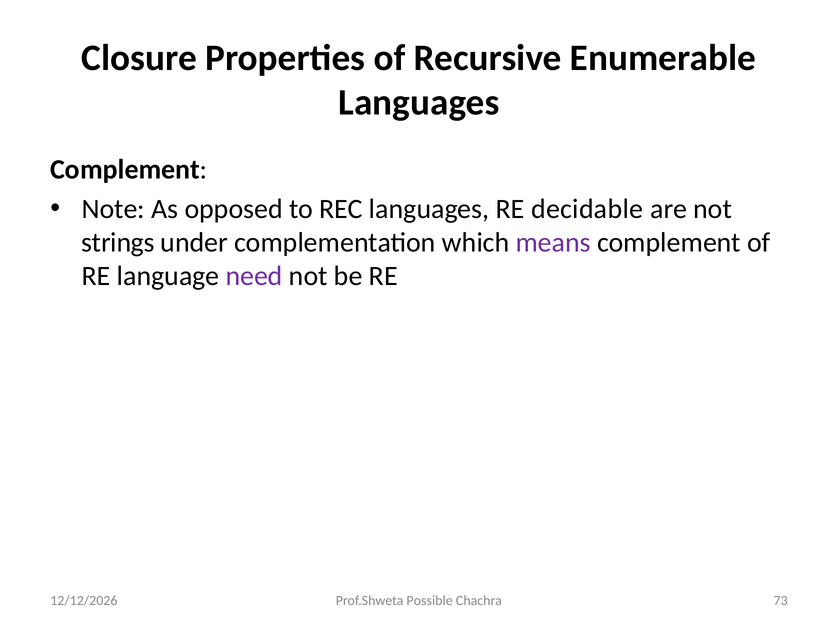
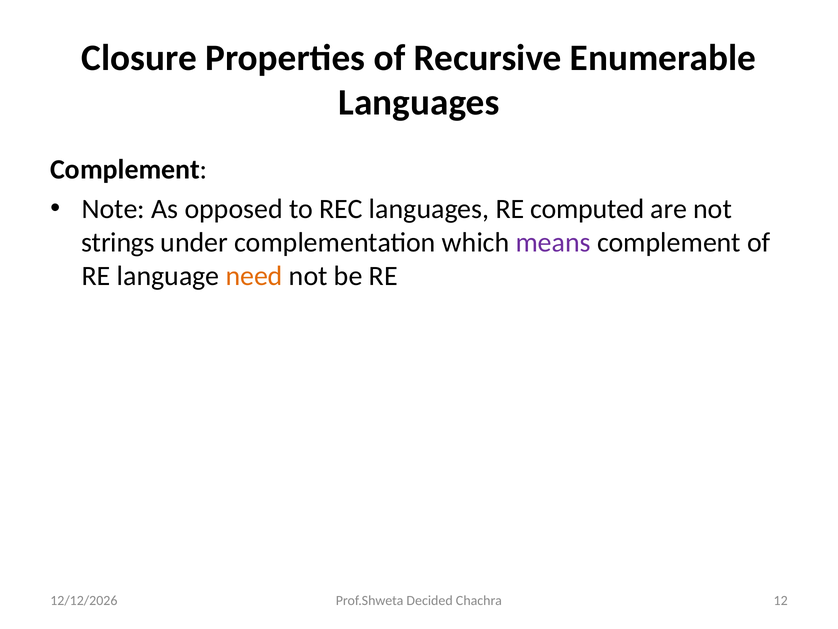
decidable: decidable -> computed (587, 209)
need colour: purple -> orange (254, 276)
Possible: Possible -> Decided (430, 600)
73: 73 -> 12 (781, 600)
